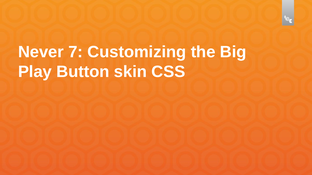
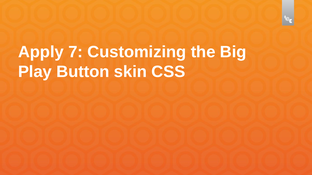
Never: Never -> Apply (41, 52)
